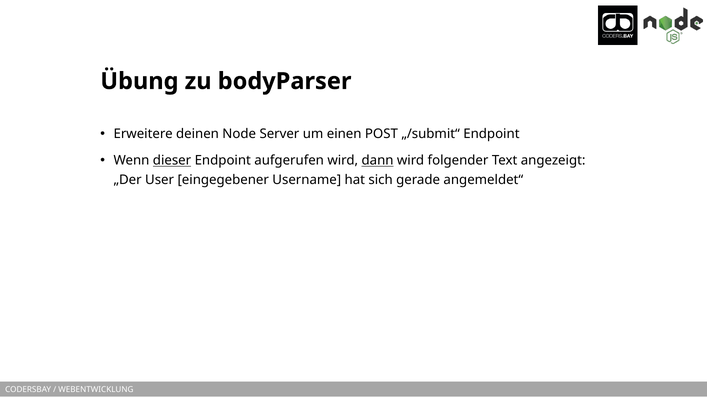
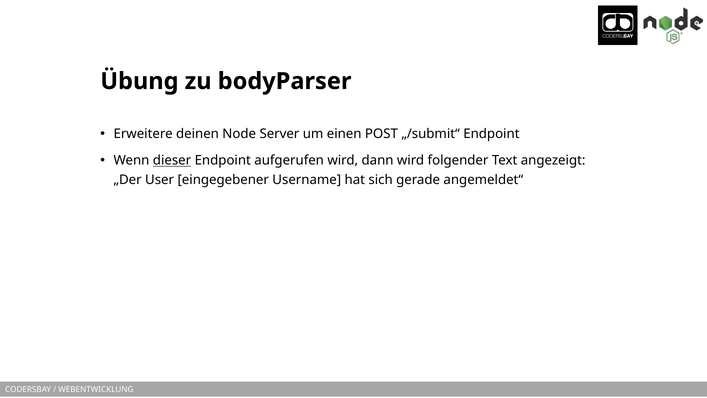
dann underline: present -> none (378, 160)
